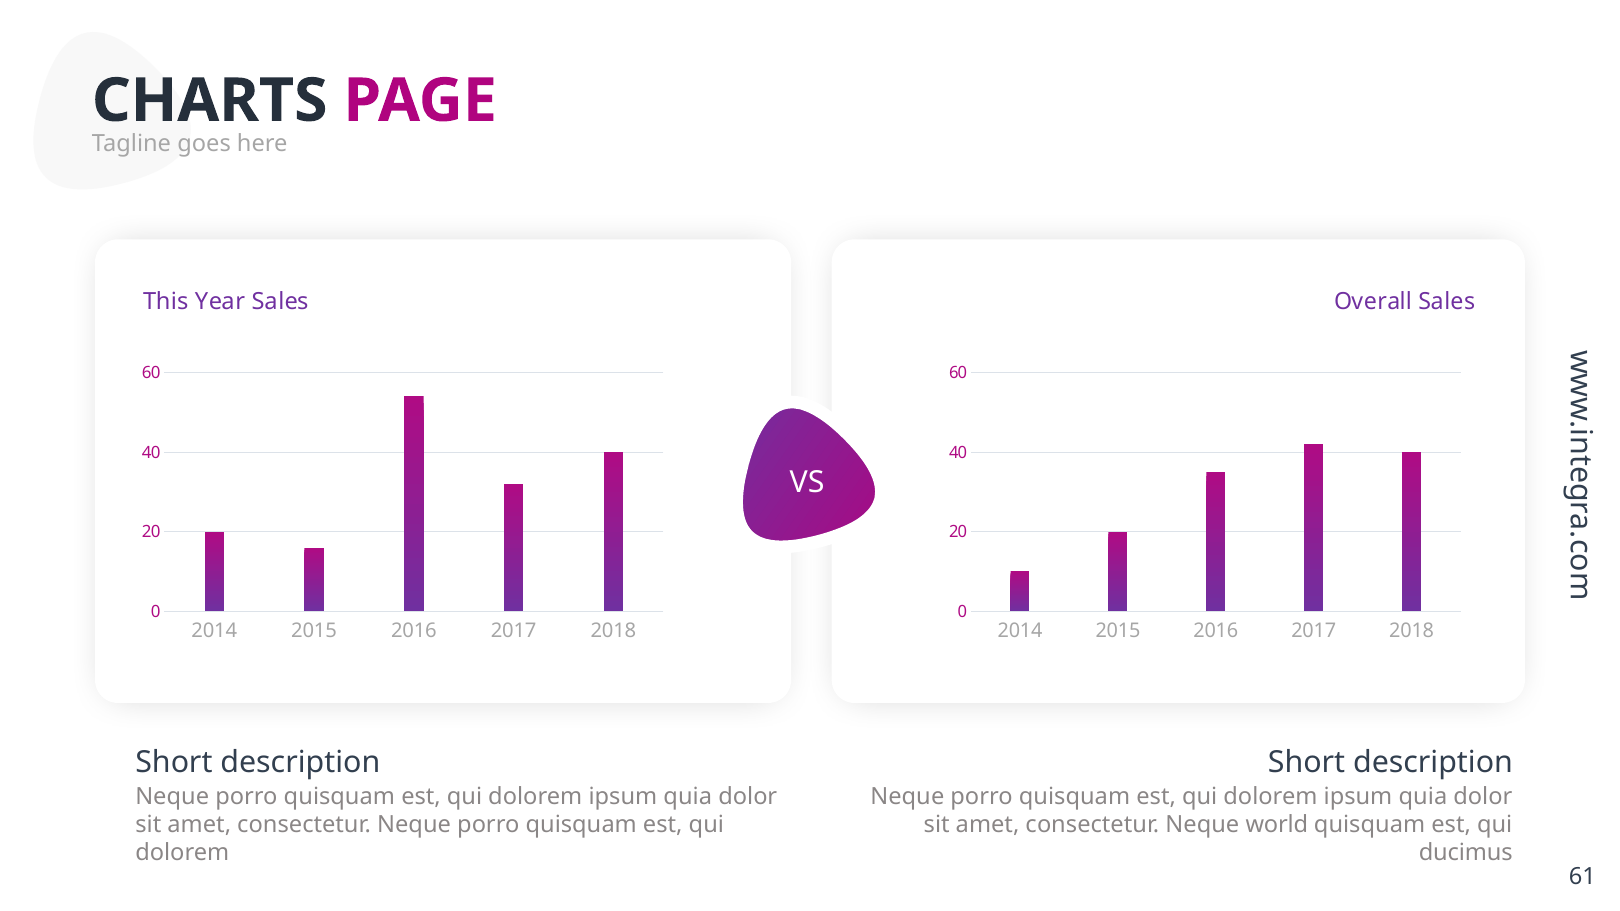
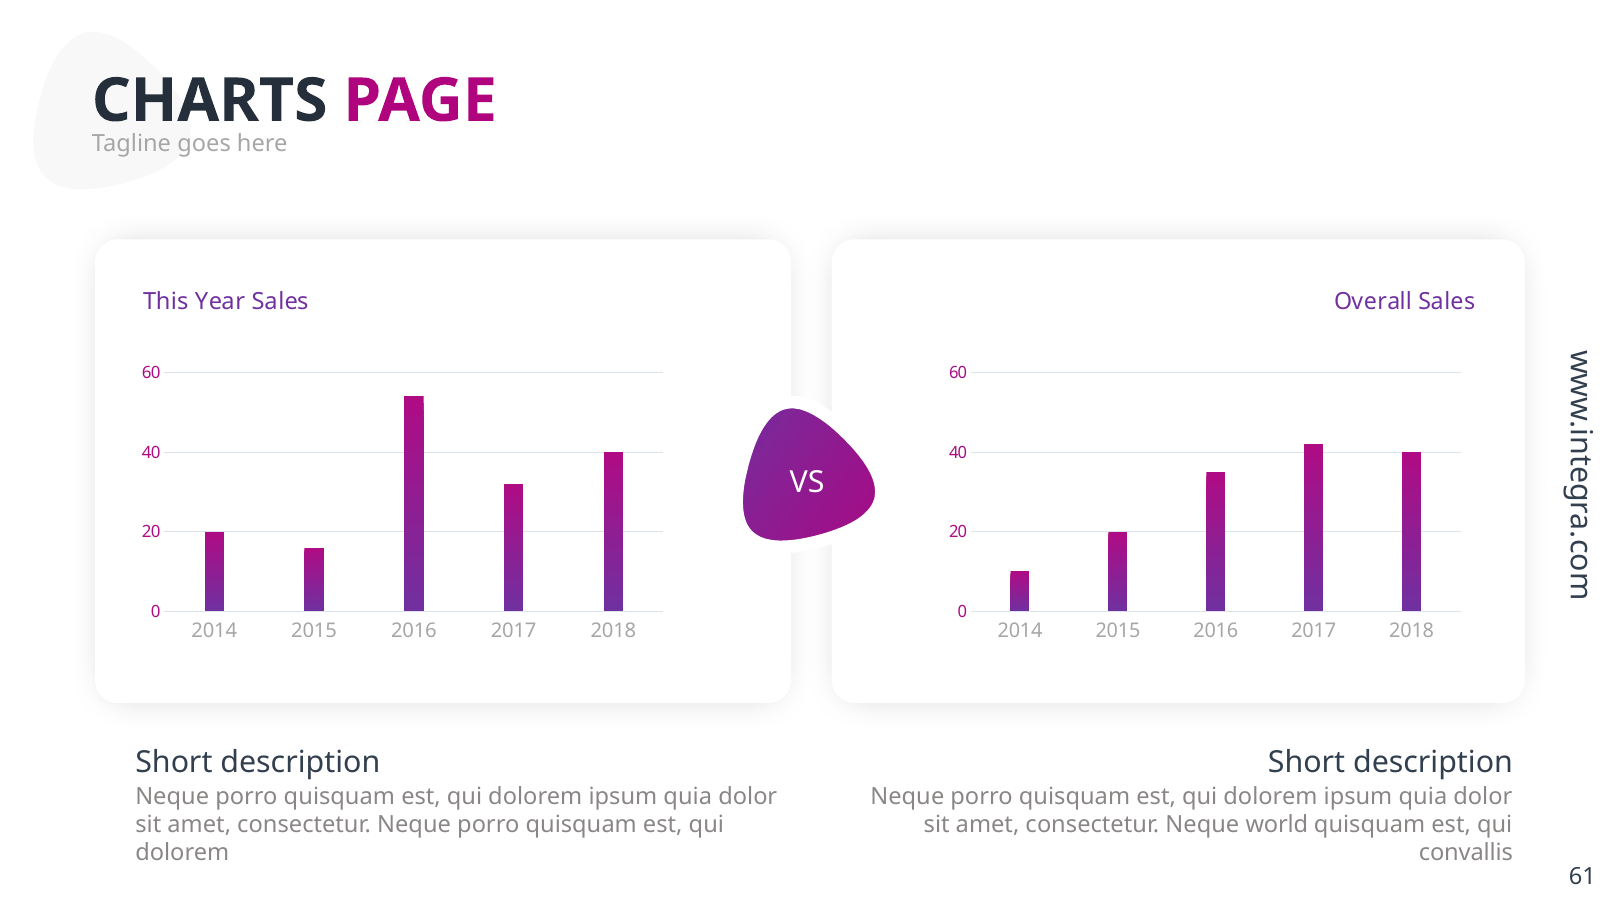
ducimus: ducimus -> convallis (1466, 853)
